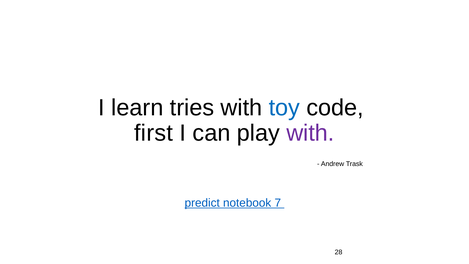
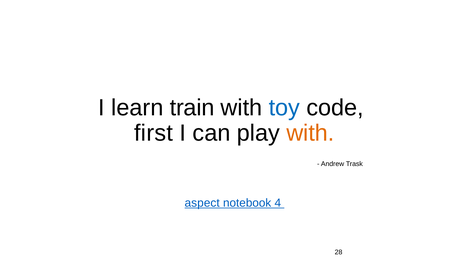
tries: tries -> train (192, 108)
with colour: purple -> orange (310, 133)
predict: predict -> aspect (202, 203)
7: 7 -> 4 (278, 203)
